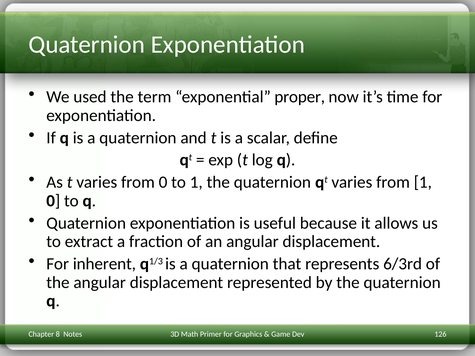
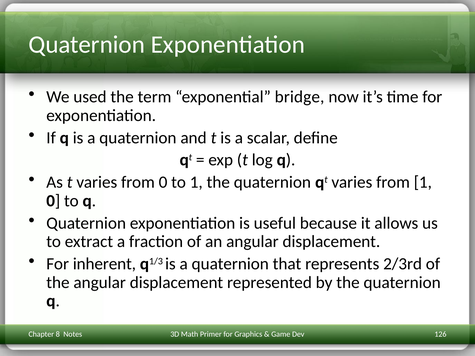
proper: proper -> bridge (300, 97)
6/3rd: 6/3rd -> 2/3rd (403, 264)
